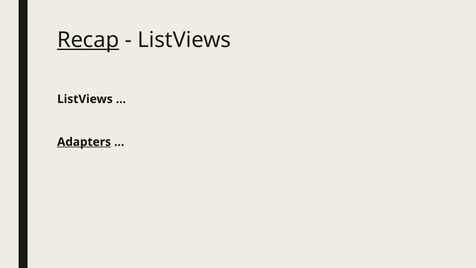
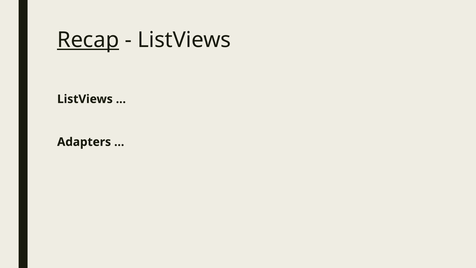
Adapters underline: present -> none (84, 142)
